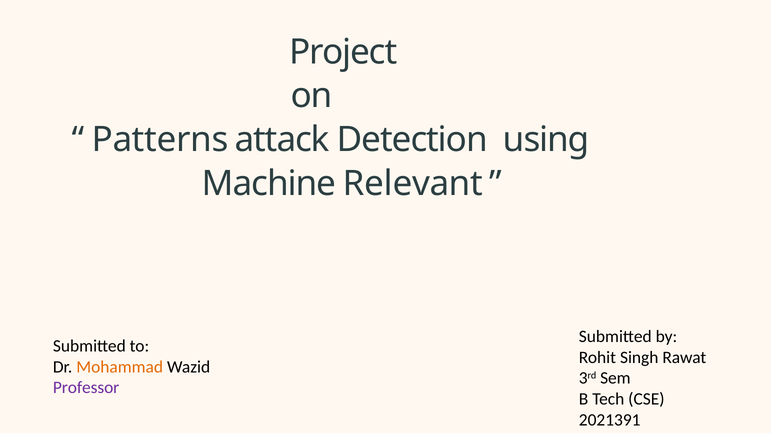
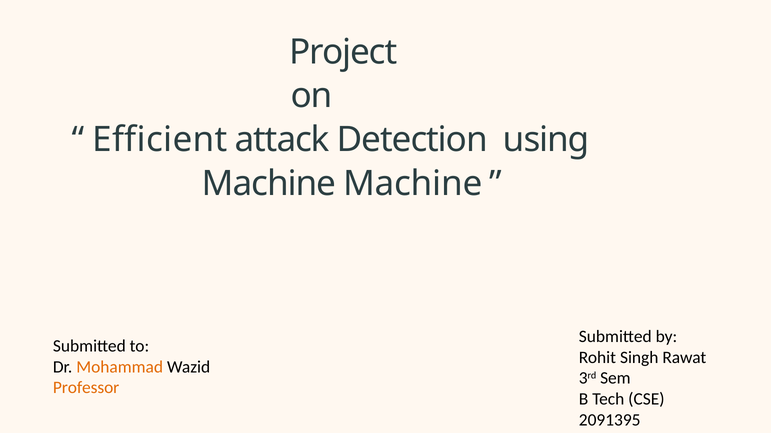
Patterns: Patterns -> Efficient (160, 140)
Machine Relevant: Relevant -> Machine (413, 184)
Professor colour: purple -> orange (86, 388)
2021391: 2021391 -> 2091395 (610, 420)
